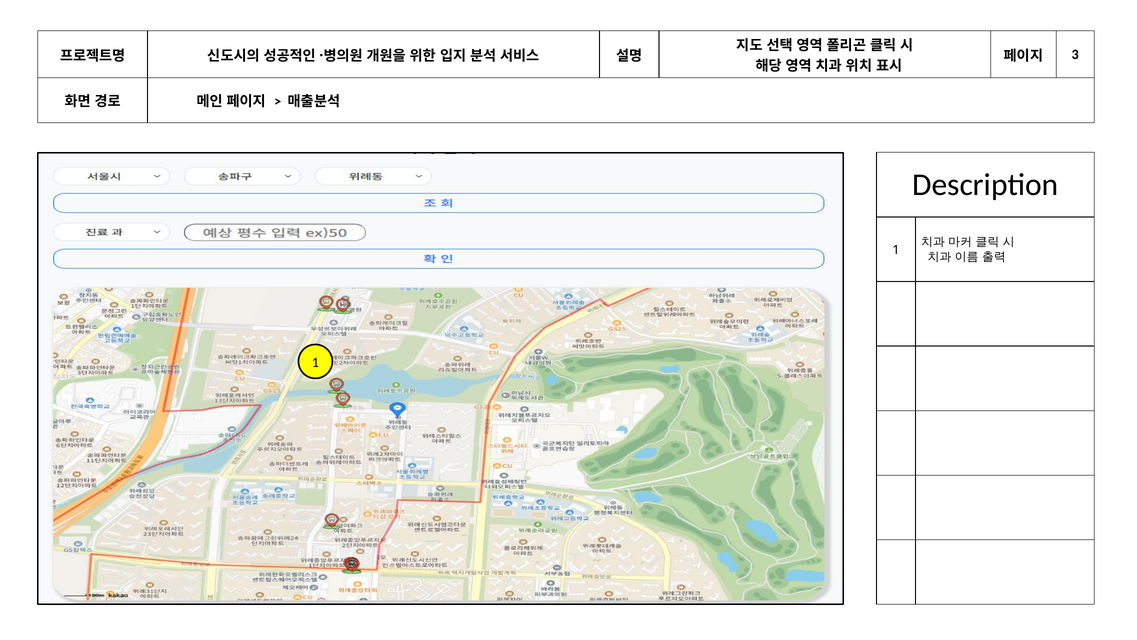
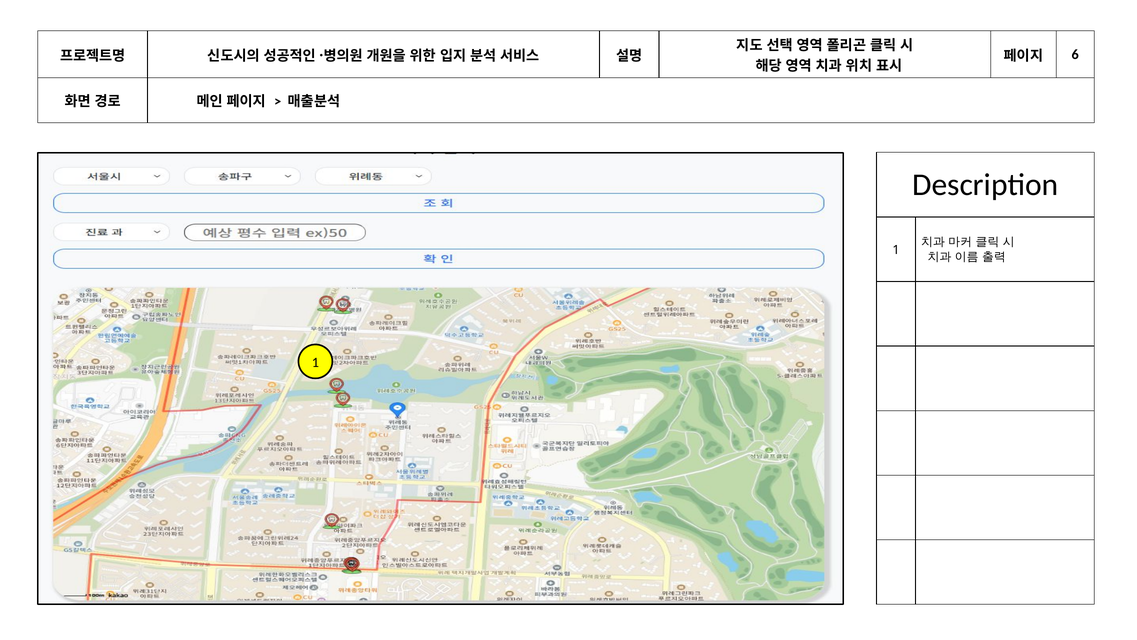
3: 3 -> 6 (1075, 54)
